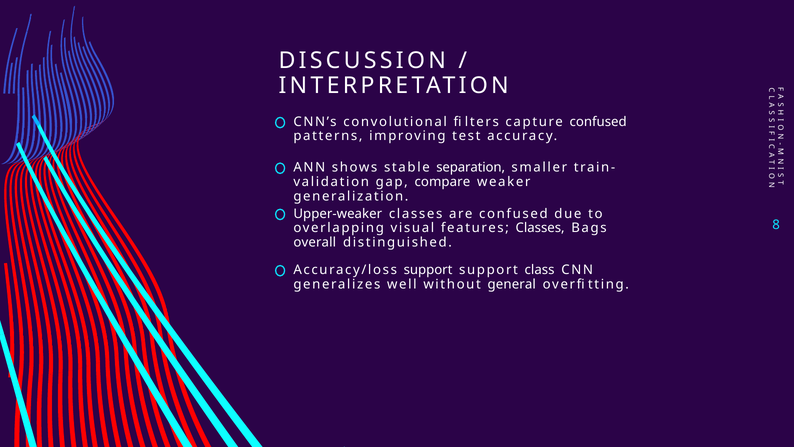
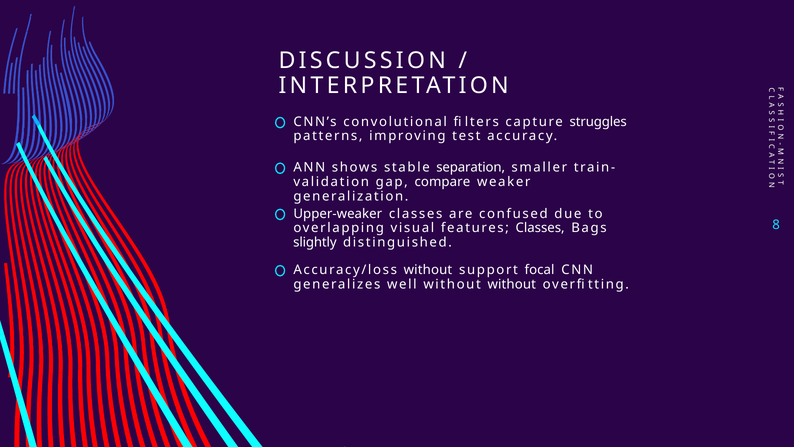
capture confused: confused -> struggles (598, 122)
overall: overall -> slightly (315, 242)
Accuracy/loss support: support -> without (428, 270)
class: class -> focal (540, 270)
without general: general -> without (512, 284)
